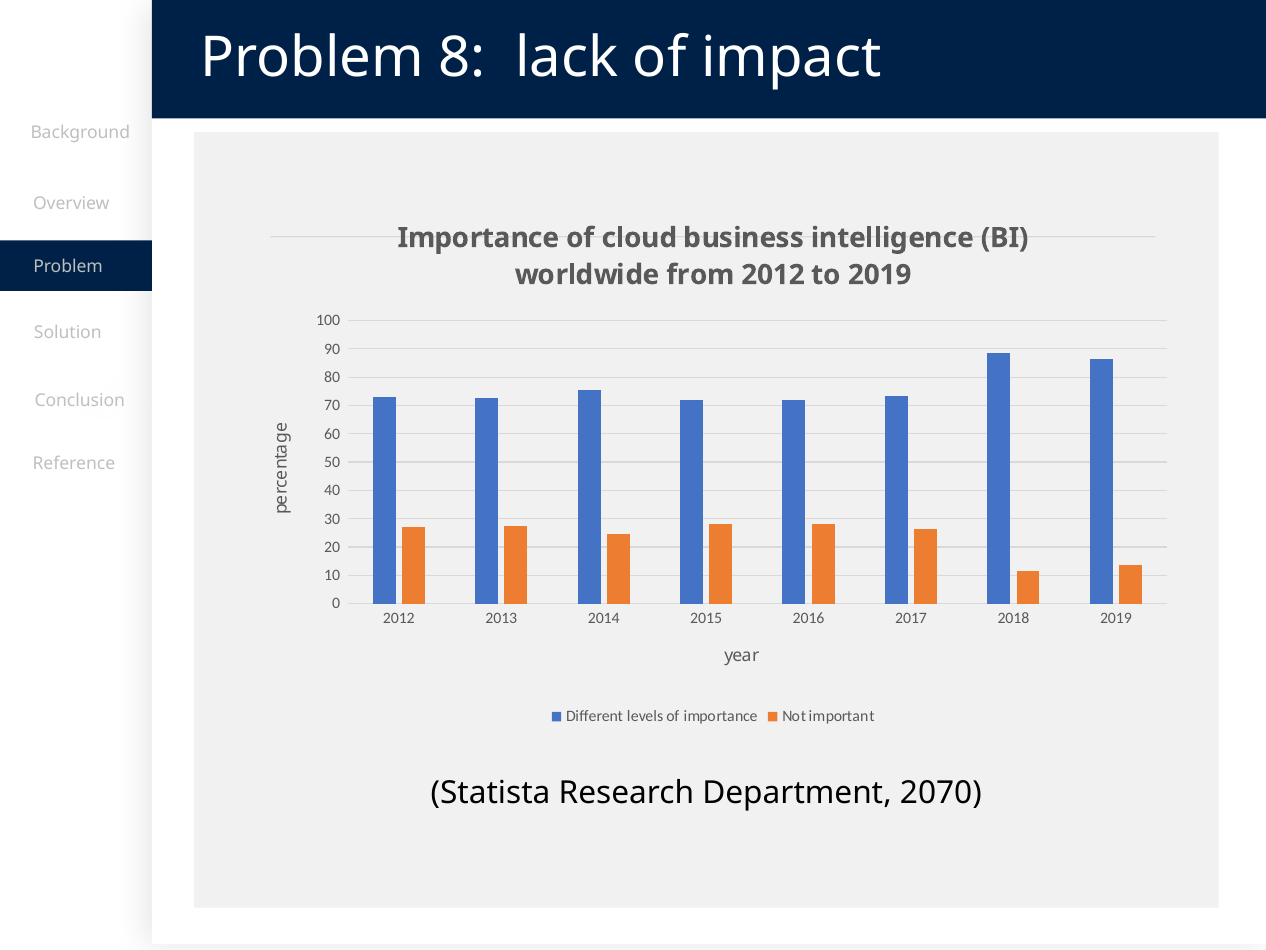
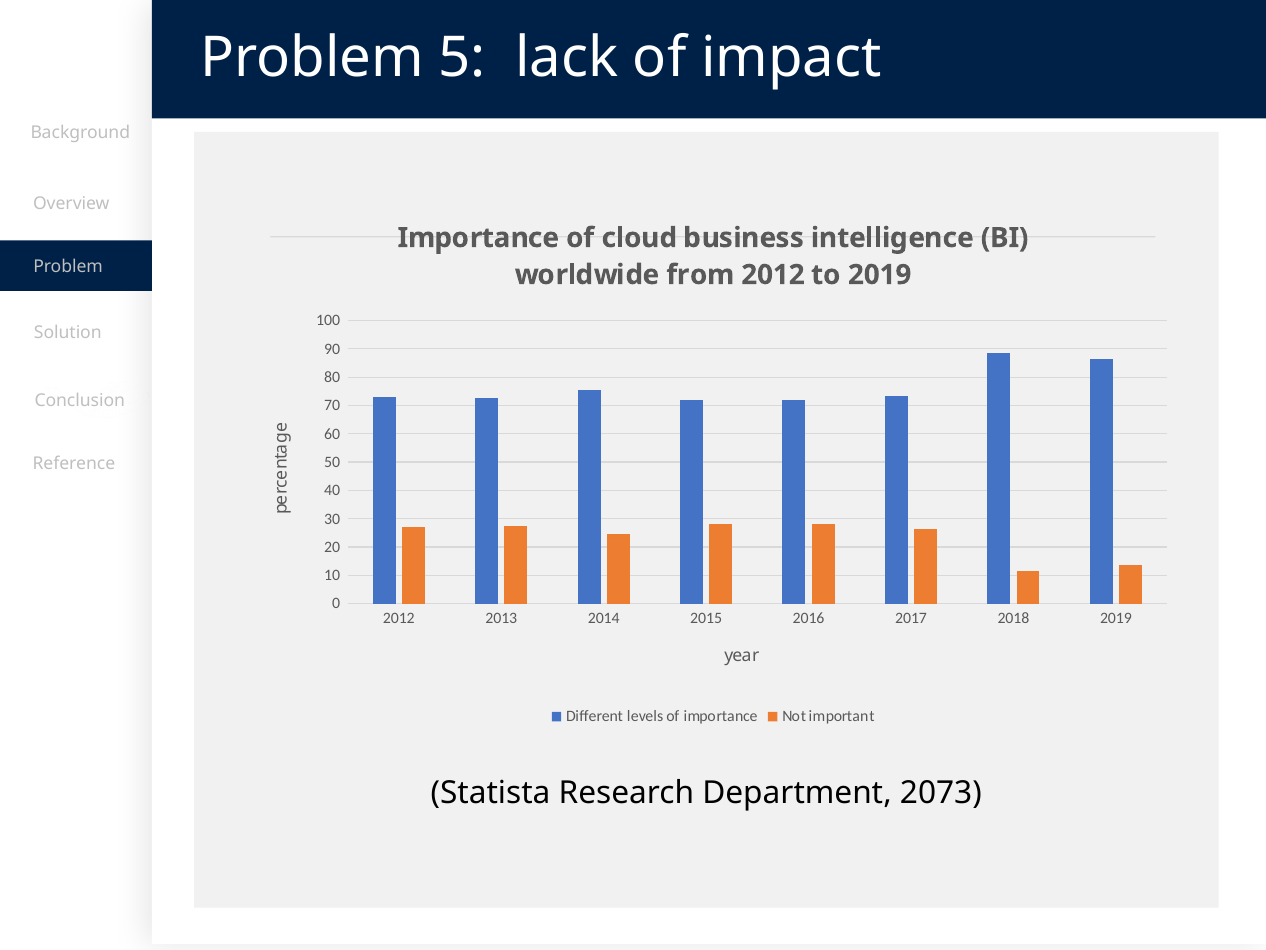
8: 8 -> 5 (462, 58)
2070: 2070 -> 2073 (941, 793)
